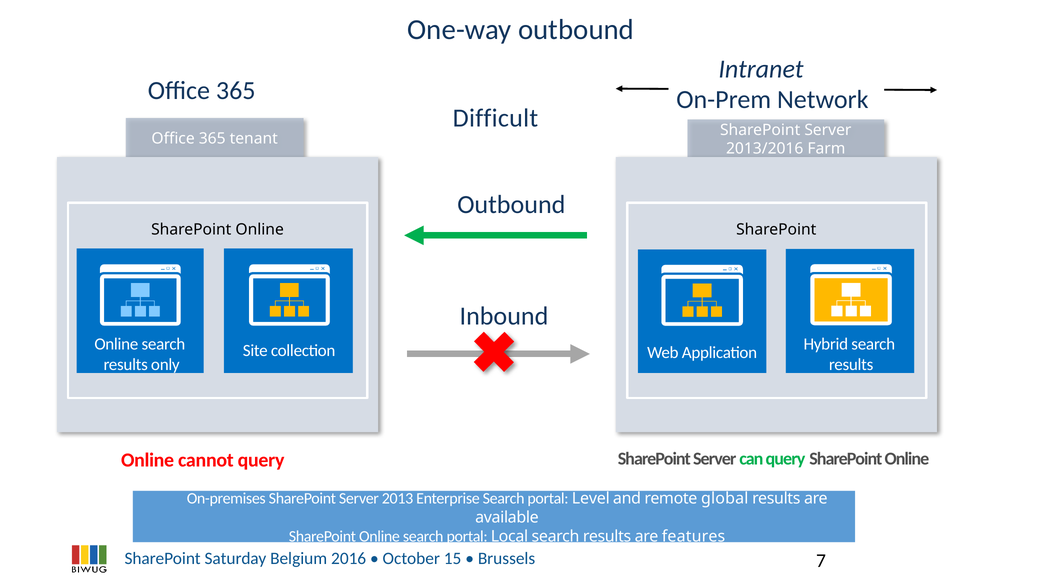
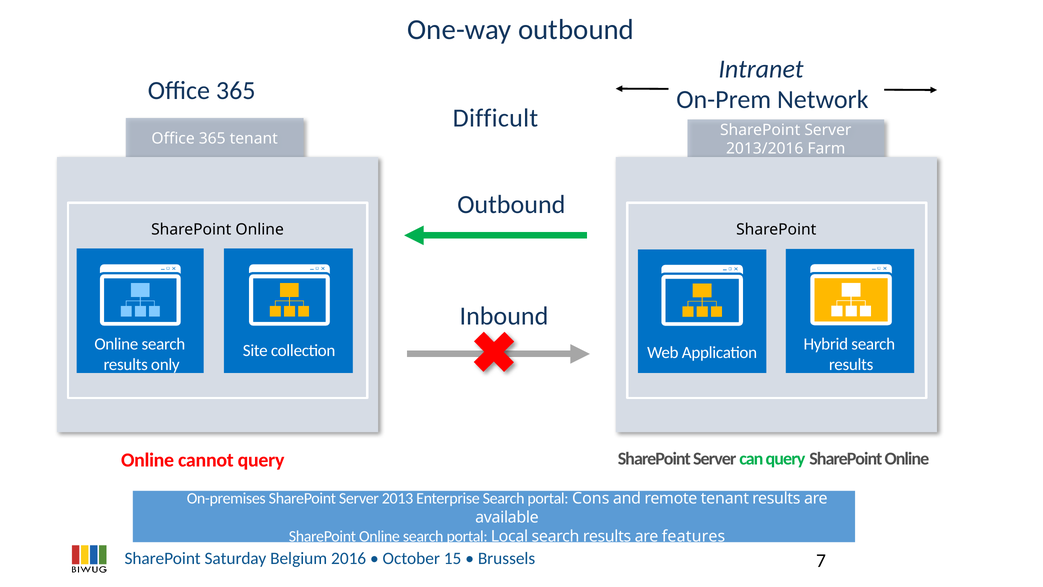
Level: Level -> Cons (591, 498)
remote global: global -> tenant (725, 498)
